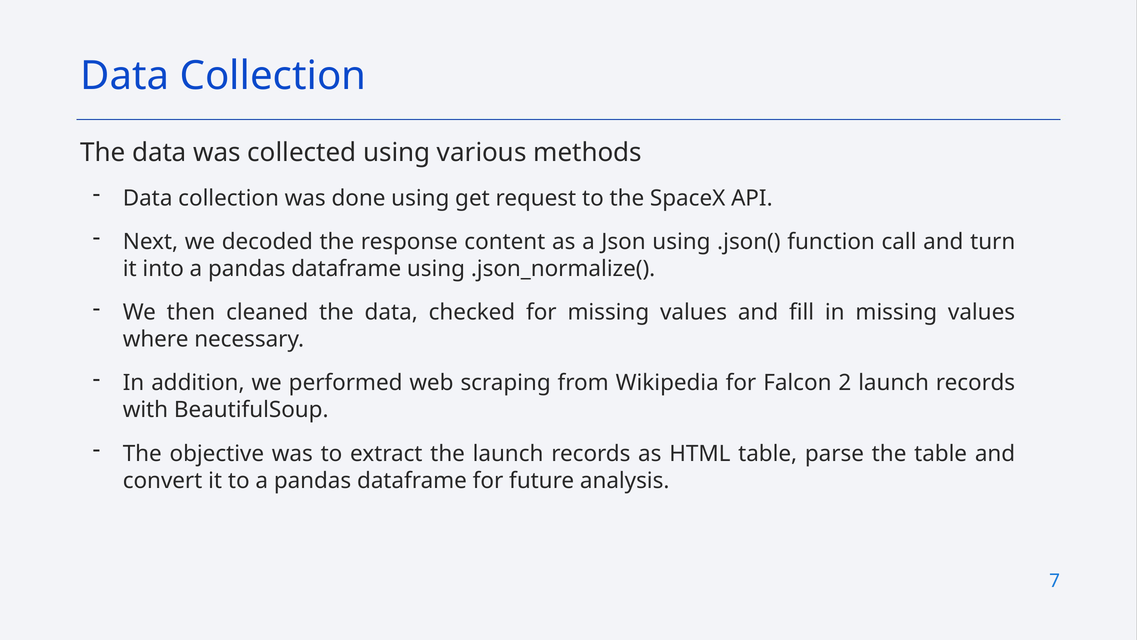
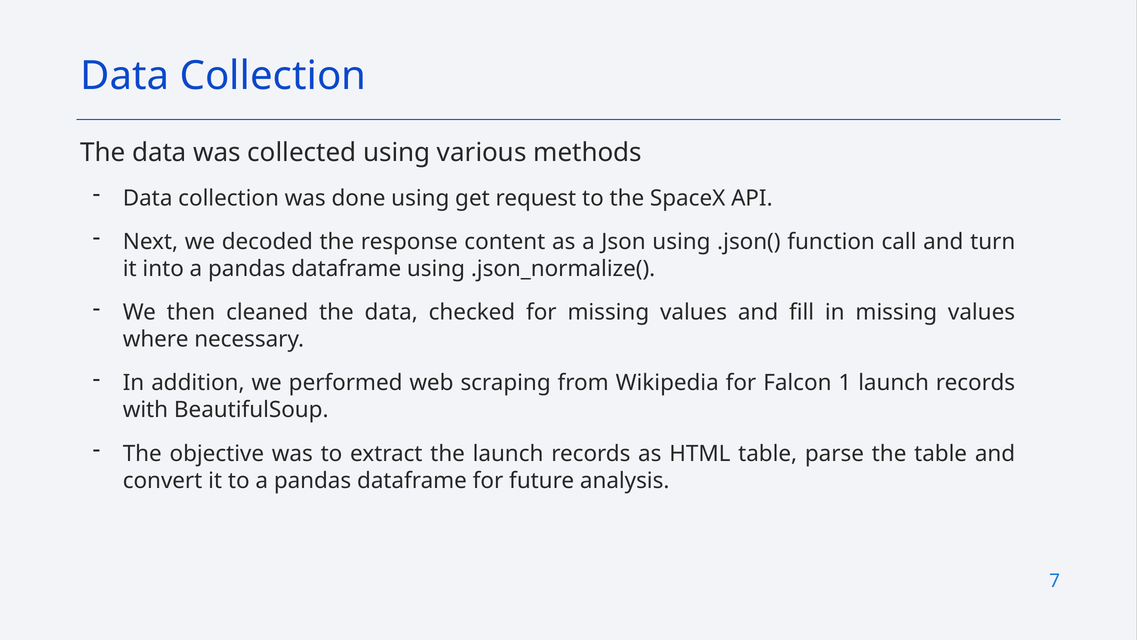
2: 2 -> 1 (845, 383)
